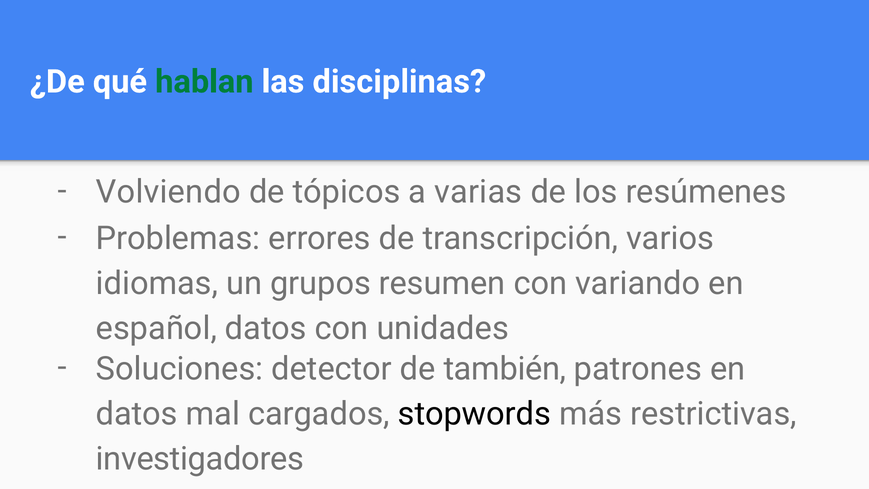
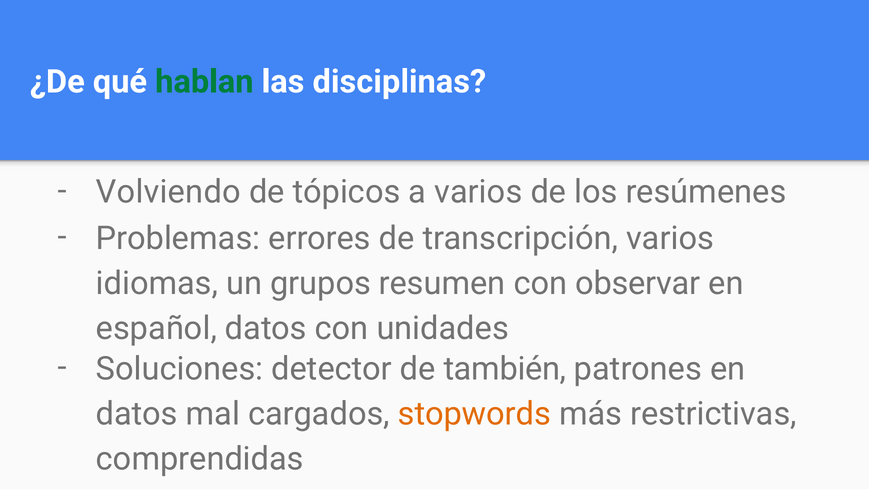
a varias: varias -> varios (478, 192)
variando: variando -> observar (638, 283)
stopwords colour: black -> orange (474, 414)
investigadores: investigadores -> comprendidas (200, 459)
